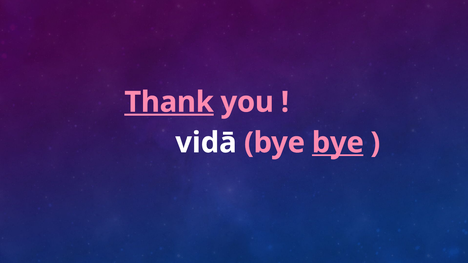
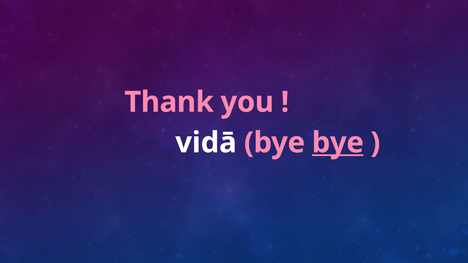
Thank underline: present -> none (169, 102)
